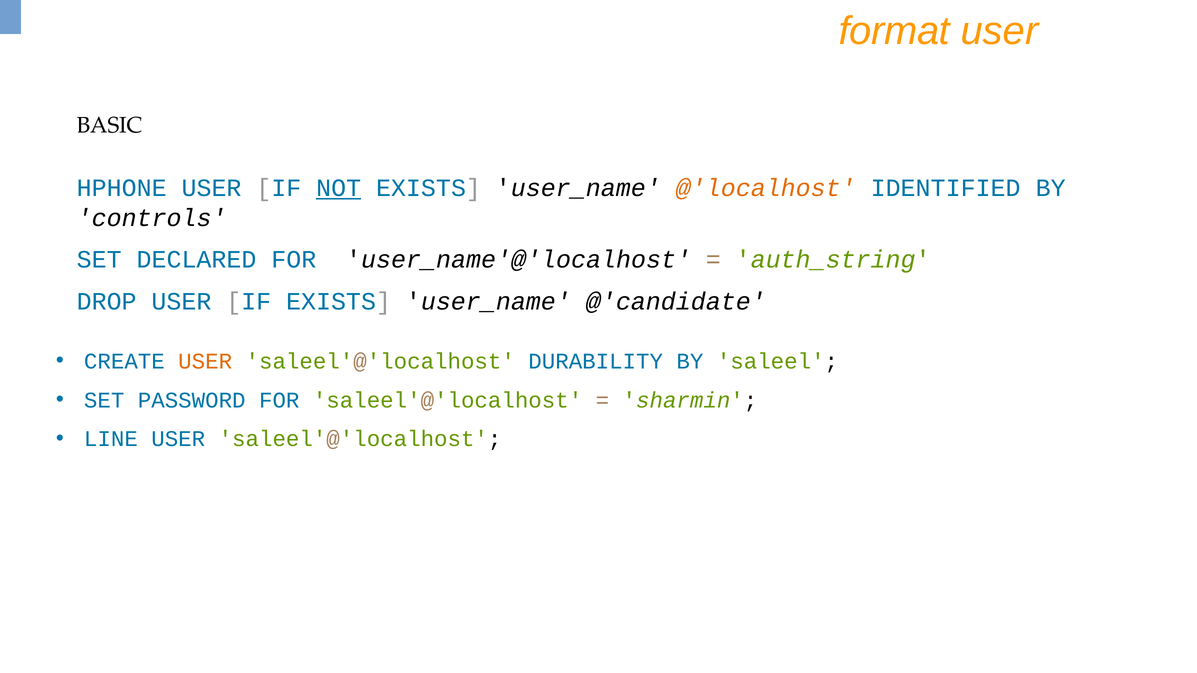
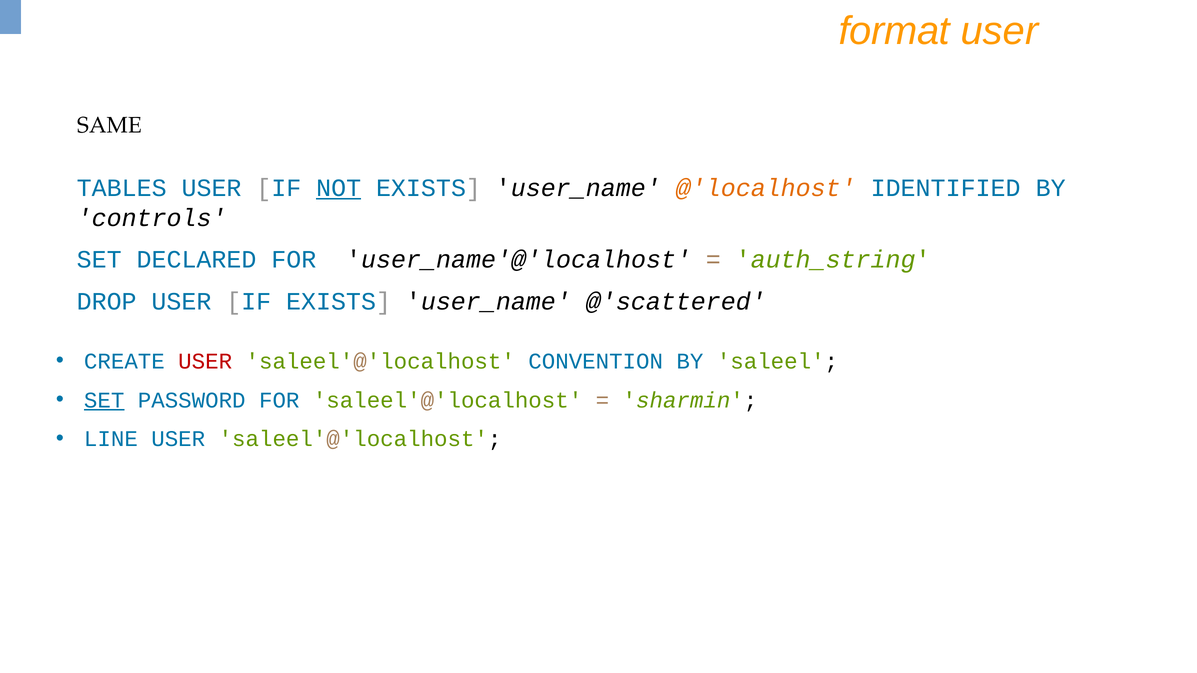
BASIC: BASIC -> SAME (109, 126)
HPHONE: HPHONE -> TABLES (122, 188)
@'candidate: @'candidate -> @'scattered (676, 302)
USER colour: orange -> red (205, 361)
DURABILITY: DURABILITY -> CONVENTION (596, 361)
SET underline: none -> present (104, 400)
